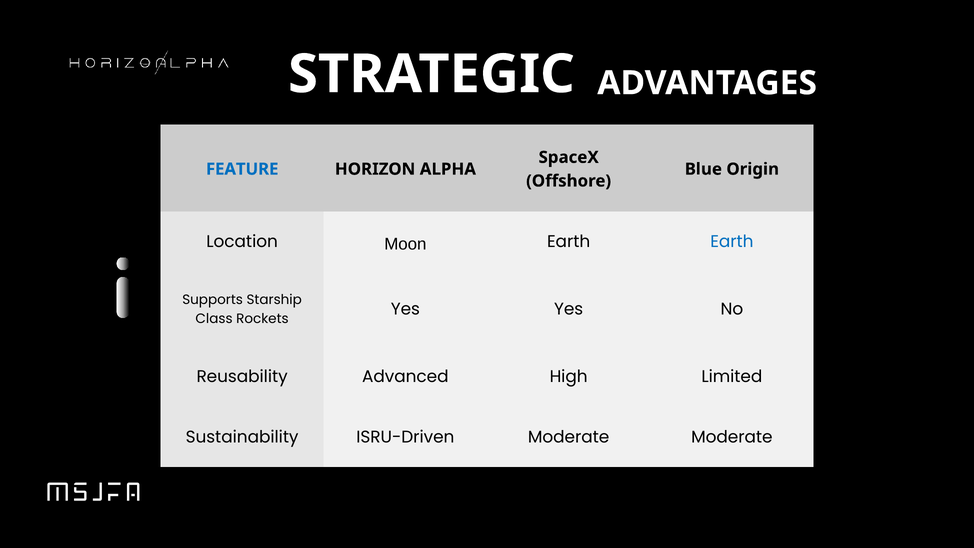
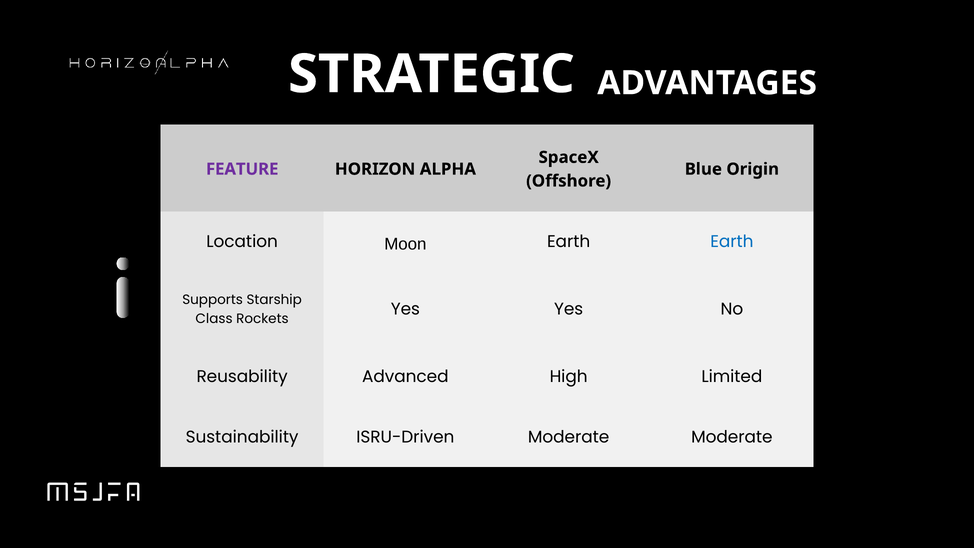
FEATURE colour: blue -> purple (242, 169)
